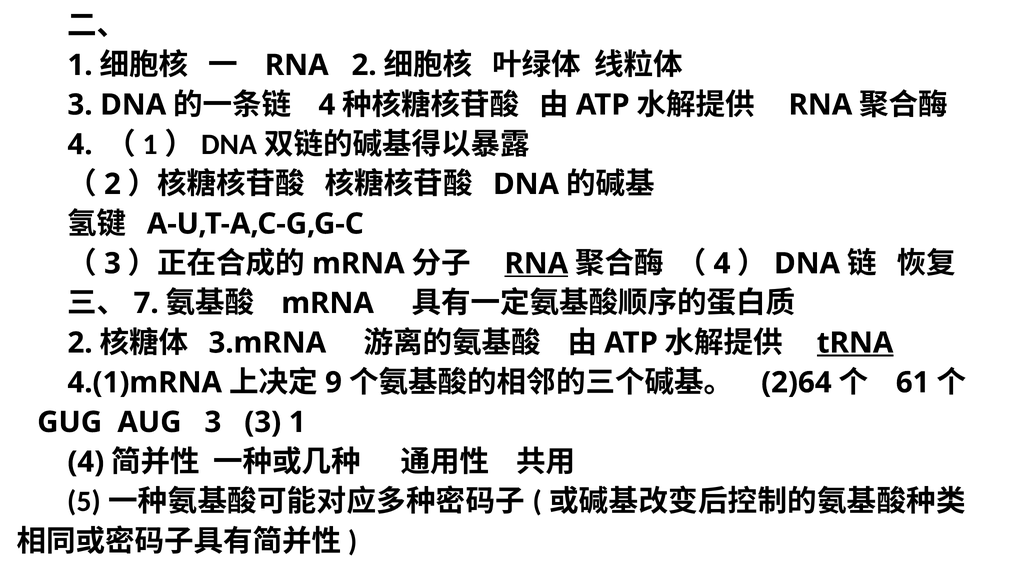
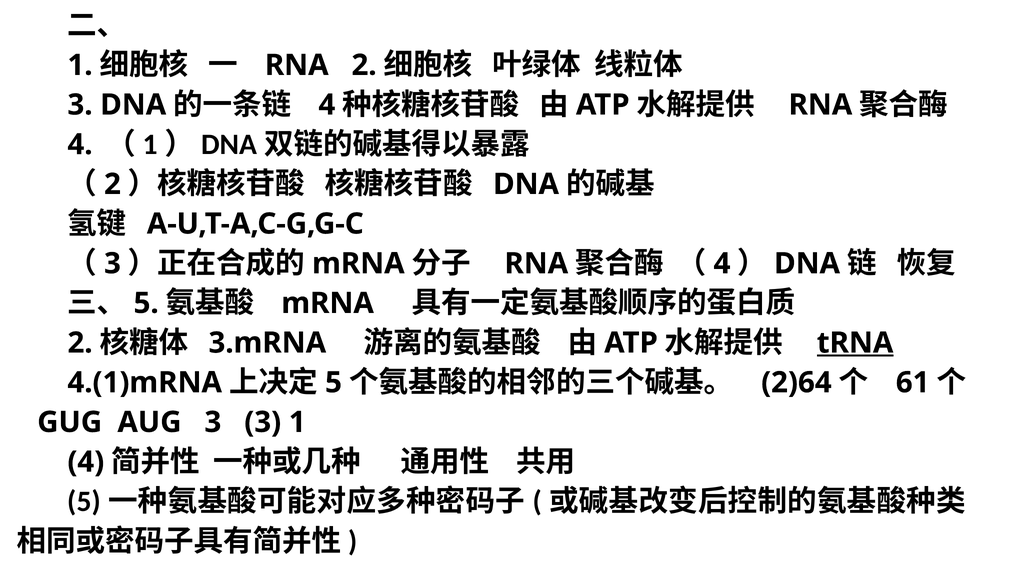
RNA underline: present -> none (536, 263)
7: 7 -> 5 (146, 303)
9: 9 -> 5 (333, 382)
